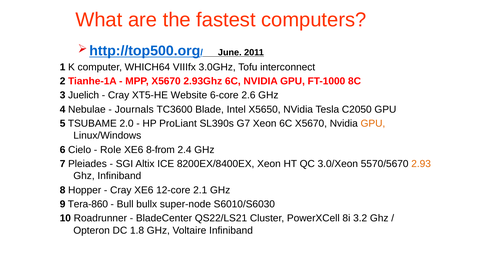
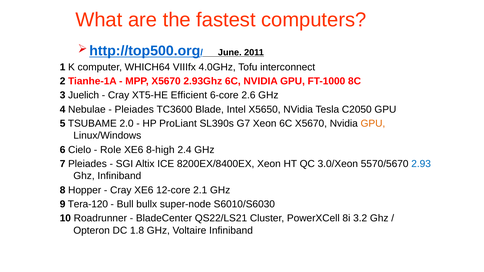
3.0GHz: 3.0GHz -> 4.0GHz (217, 67)
Website: Website -> Efficient (189, 95)
Journals: Journals -> Pleiades (134, 110)
8-from: 8-from -> 8-high (160, 150)
2.93 colour: orange -> blue (421, 164)
Tera-860: Tera-860 -> Tera-120 (88, 204)
